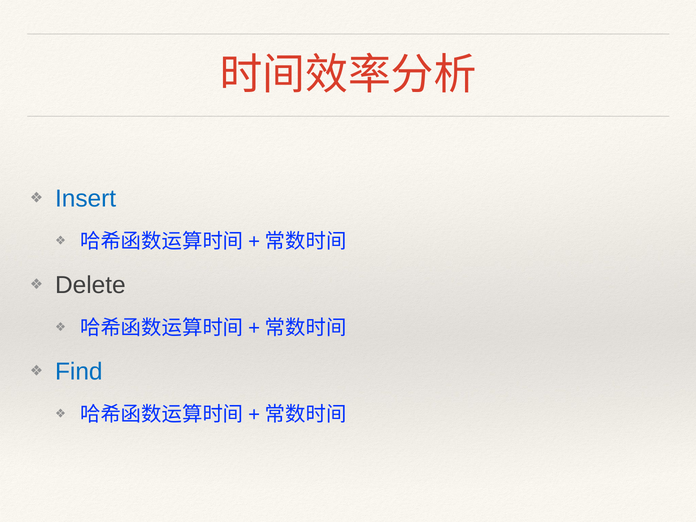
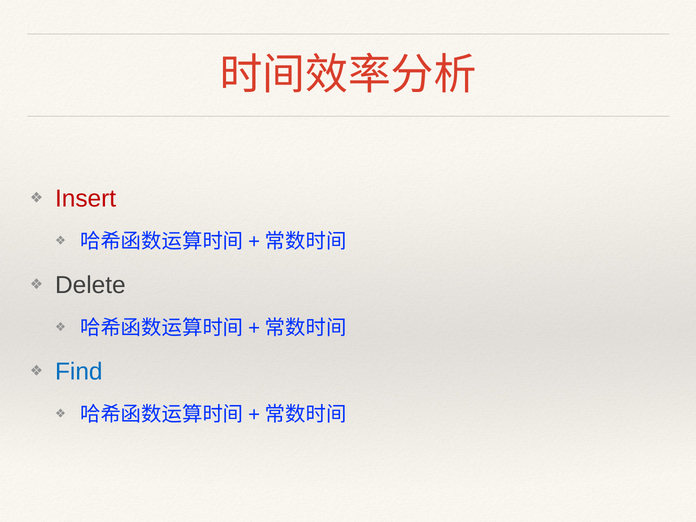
Insert colour: blue -> red (86, 199)
